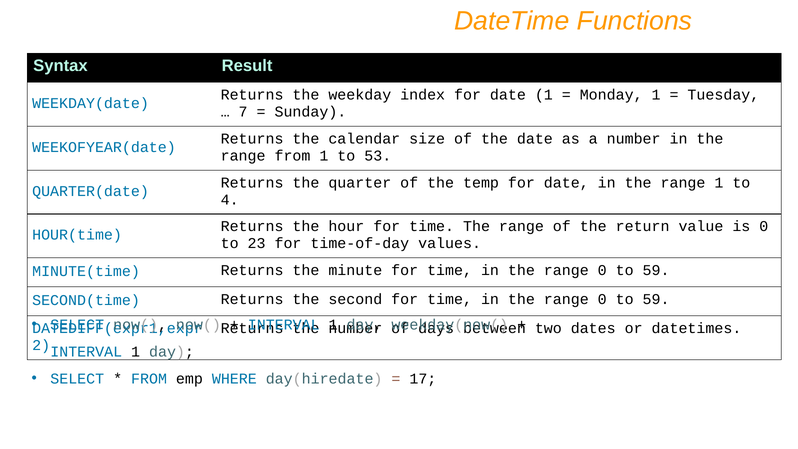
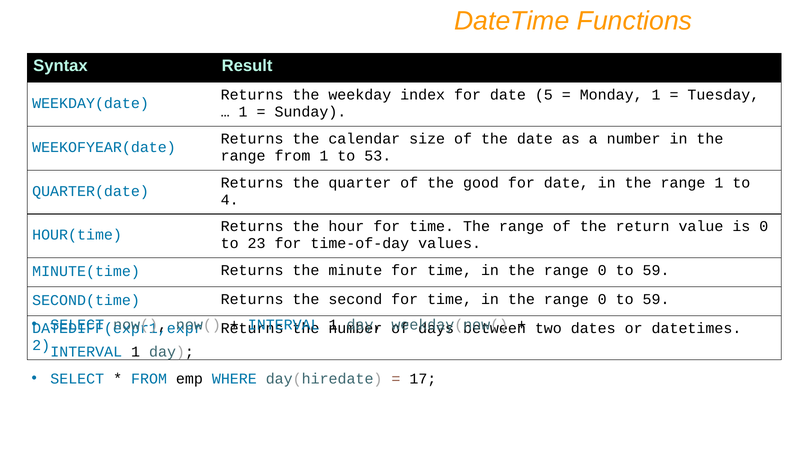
date 1: 1 -> 5 (544, 95)
7: 7 -> 1 (243, 112)
temp: temp -> good (481, 183)
